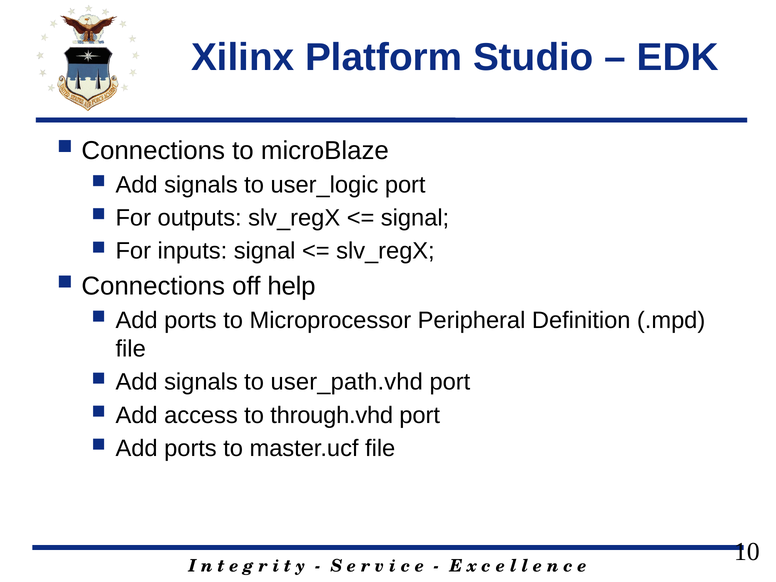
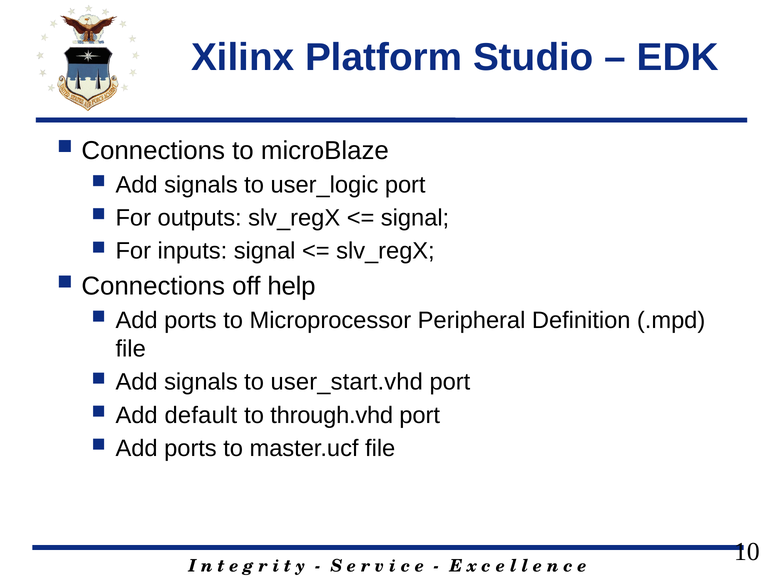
user_path.vhd: user_path.vhd -> user_start.vhd (347, 382)
access: access -> default (201, 415)
